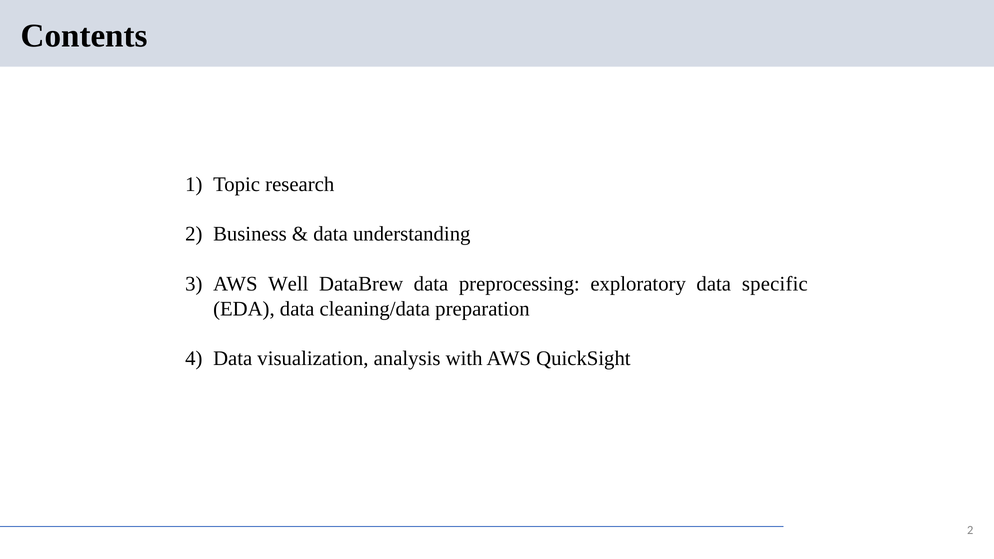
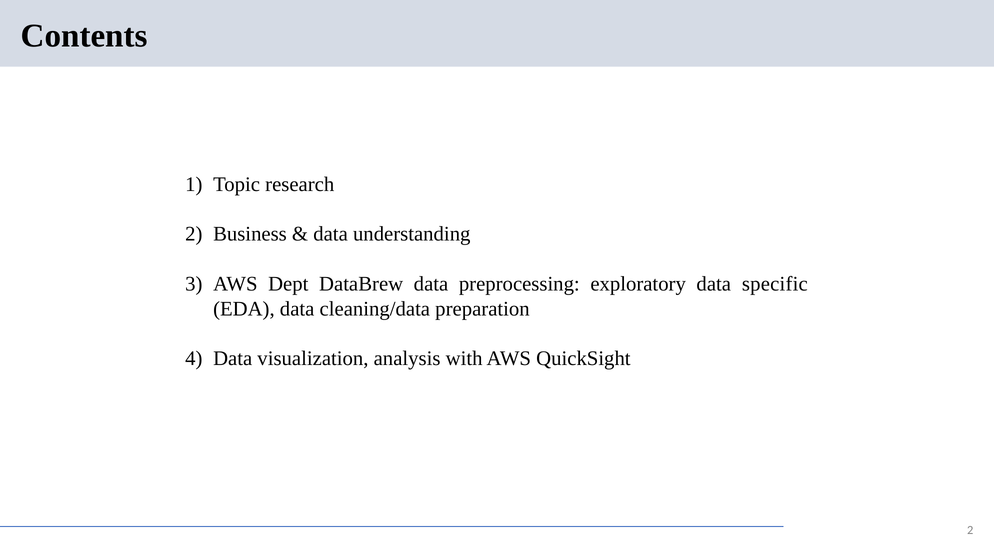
Well: Well -> Dept (288, 284)
